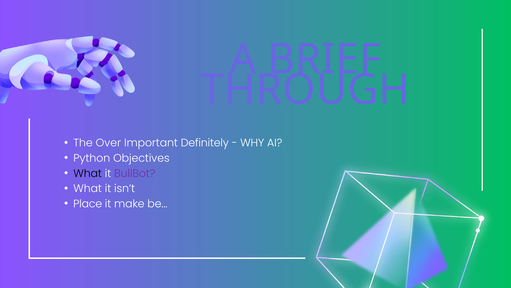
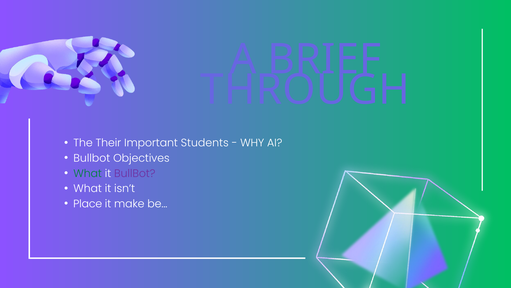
Over: Over -> Their (108, 143)
Definitely: Definitely -> Students (205, 143)
Python: Python -> Bullbot (92, 158)
What colour: black -> green (88, 173)
